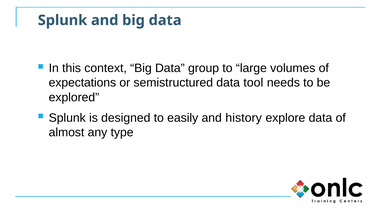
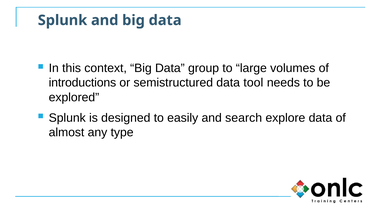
expectations: expectations -> introductions (82, 83)
history: history -> search (244, 118)
